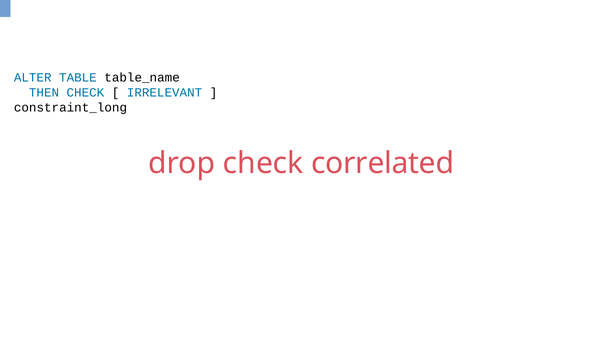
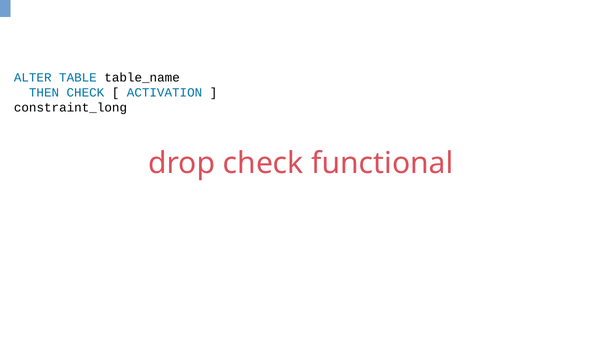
IRRELEVANT: IRRELEVANT -> ACTIVATION (165, 93)
correlated: correlated -> functional (382, 163)
